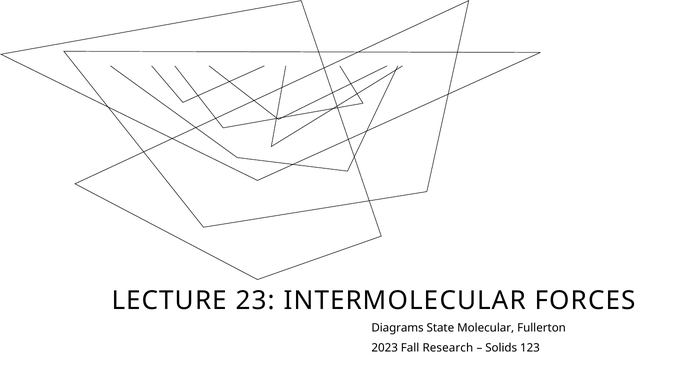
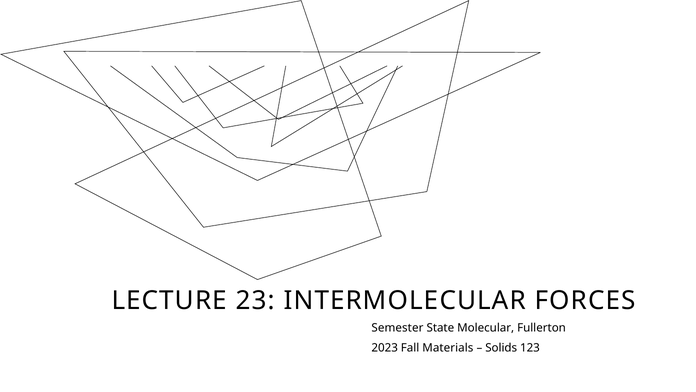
Diagrams: Diagrams -> Semester (397, 328)
Research: Research -> Materials (448, 347)
